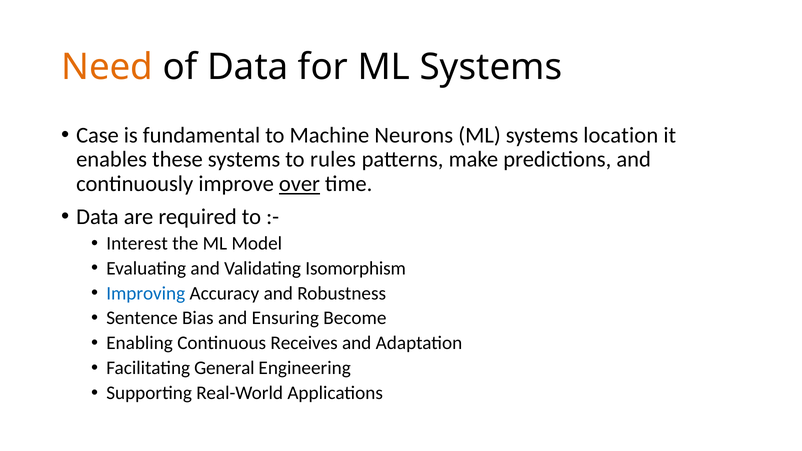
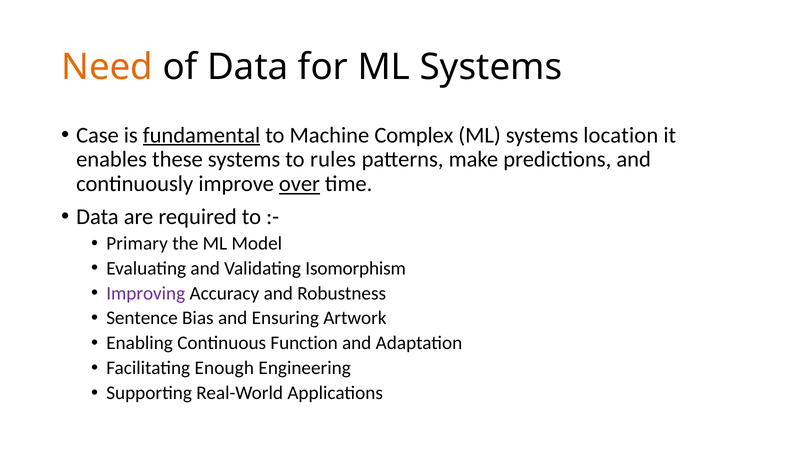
fundamental underline: none -> present (202, 135)
Neurons: Neurons -> Complex (414, 135)
Interest: Interest -> Primary (137, 243)
Improving colour: blue -> purple (146, 293)
Become: Become -> Artwork (355, 318)
Receives: Receives -> Function (304, 343)
General: General -> Enough (224, 368)
